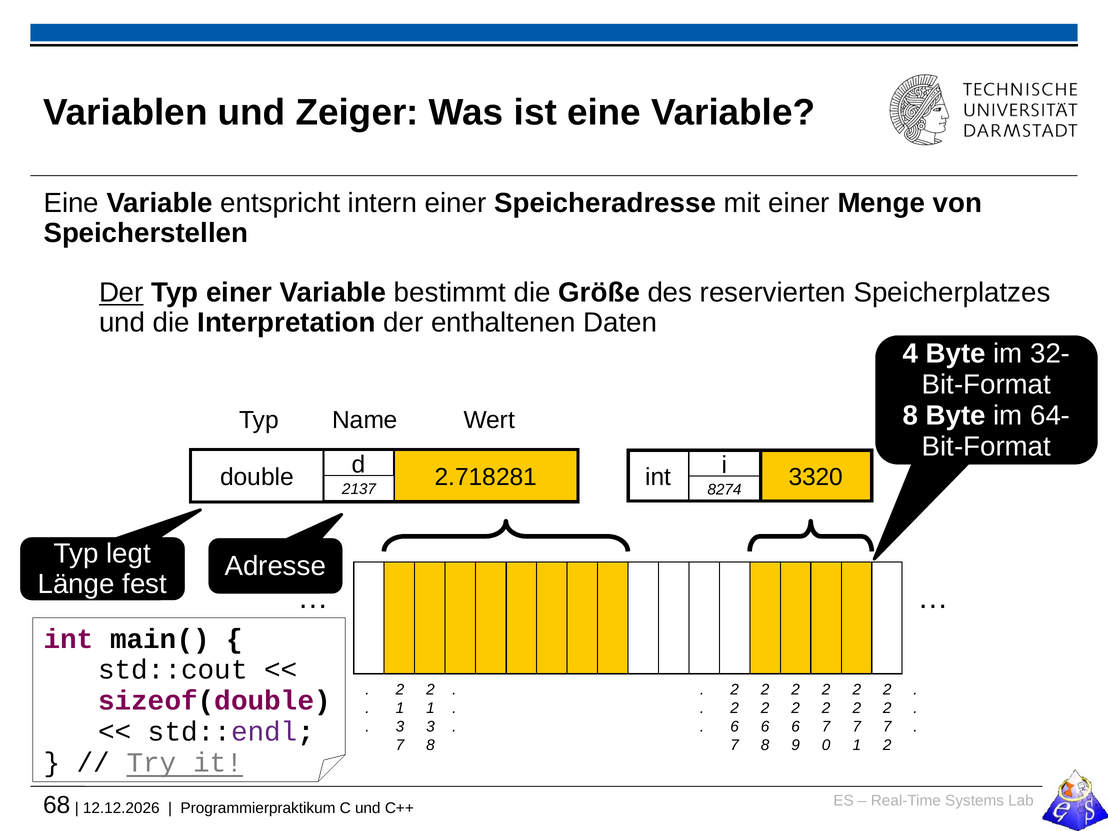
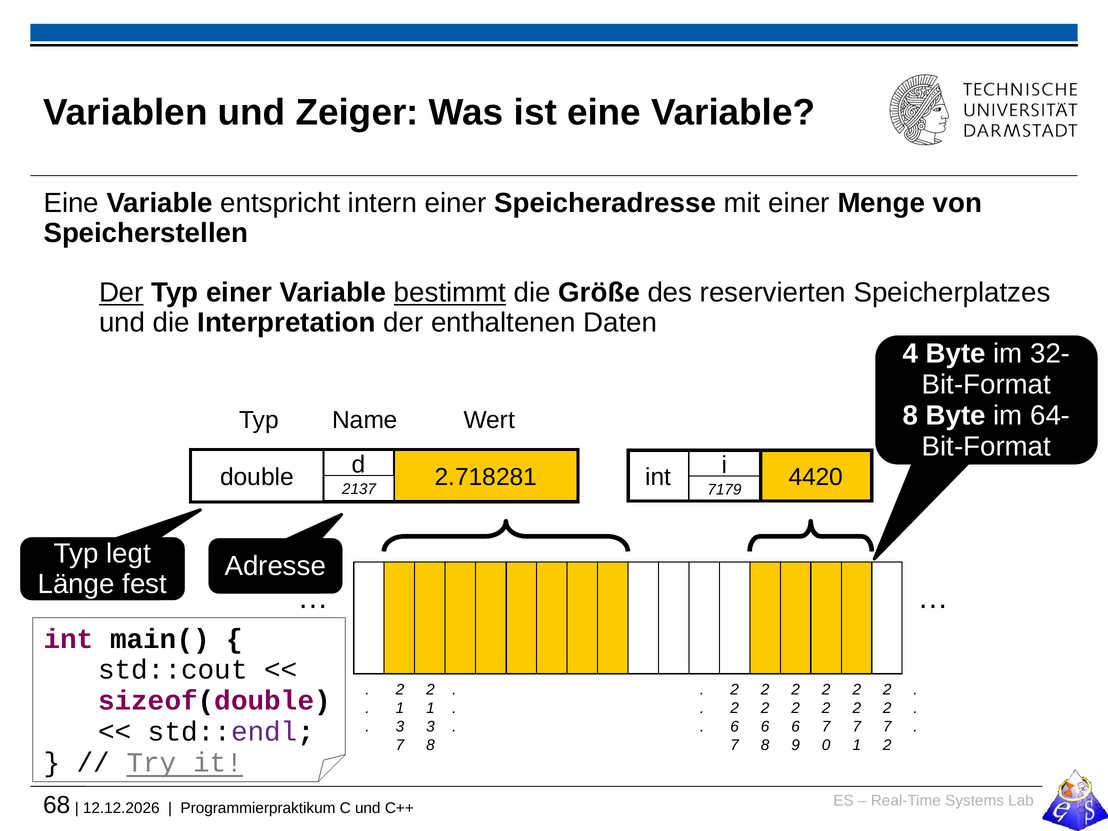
bestimmt underline: none -> present (450, 293)
3320: 3320 -> 4420 (816, 477)
8274: 8274 -> 7179 (724, 490)
